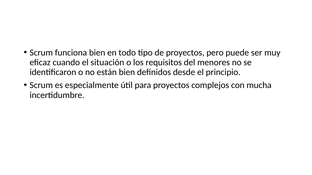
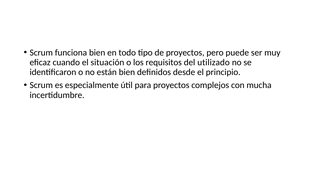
menores: menores -> utilizado (214, 63)
